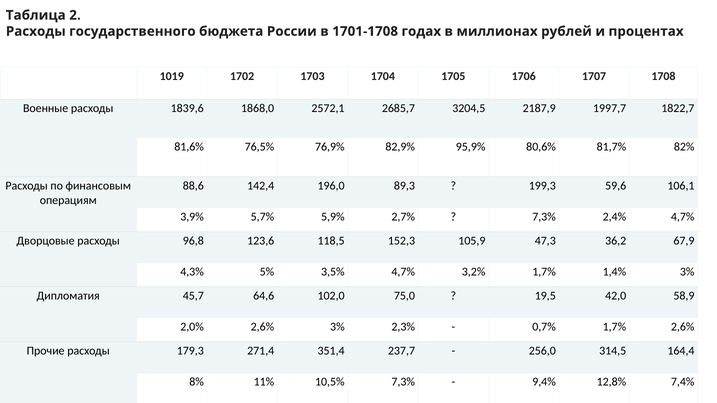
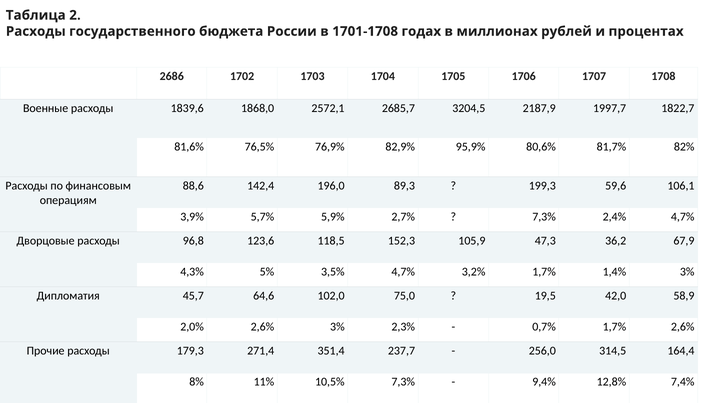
1019: 1019 -> 2686 (172, 76)
